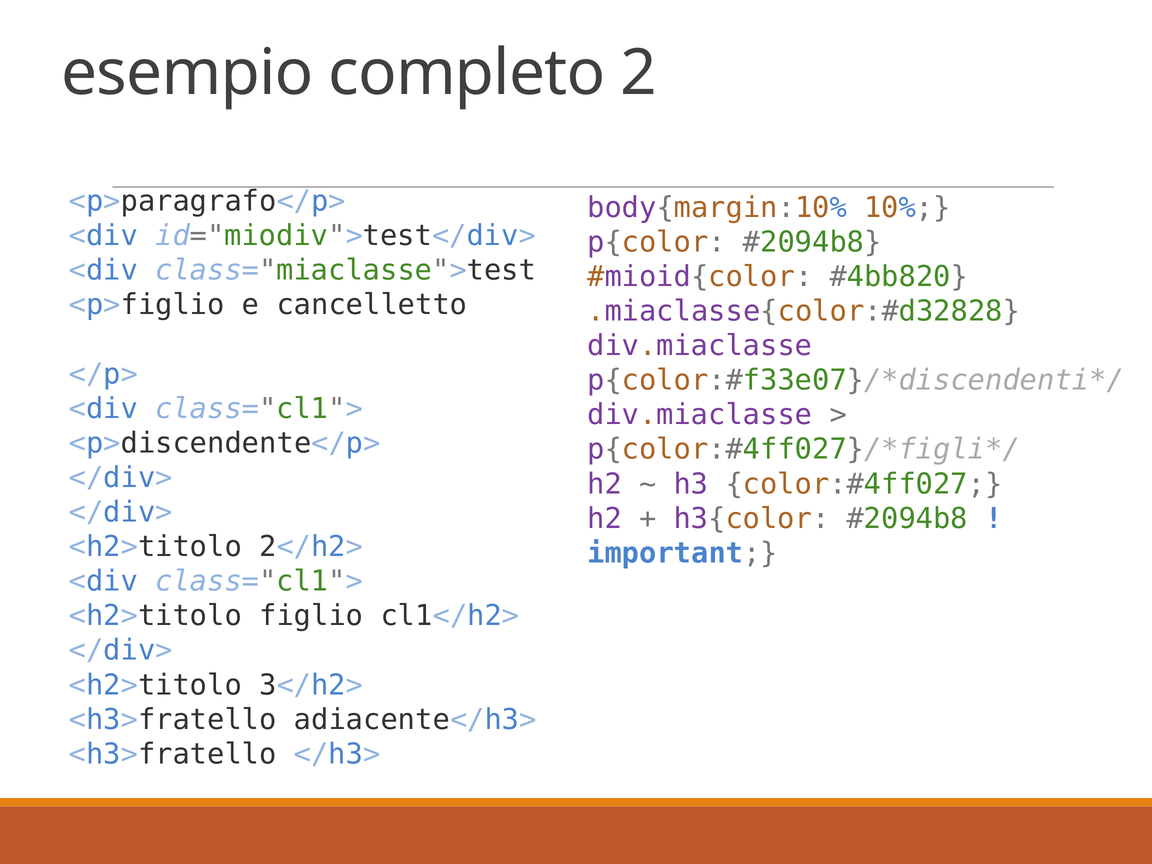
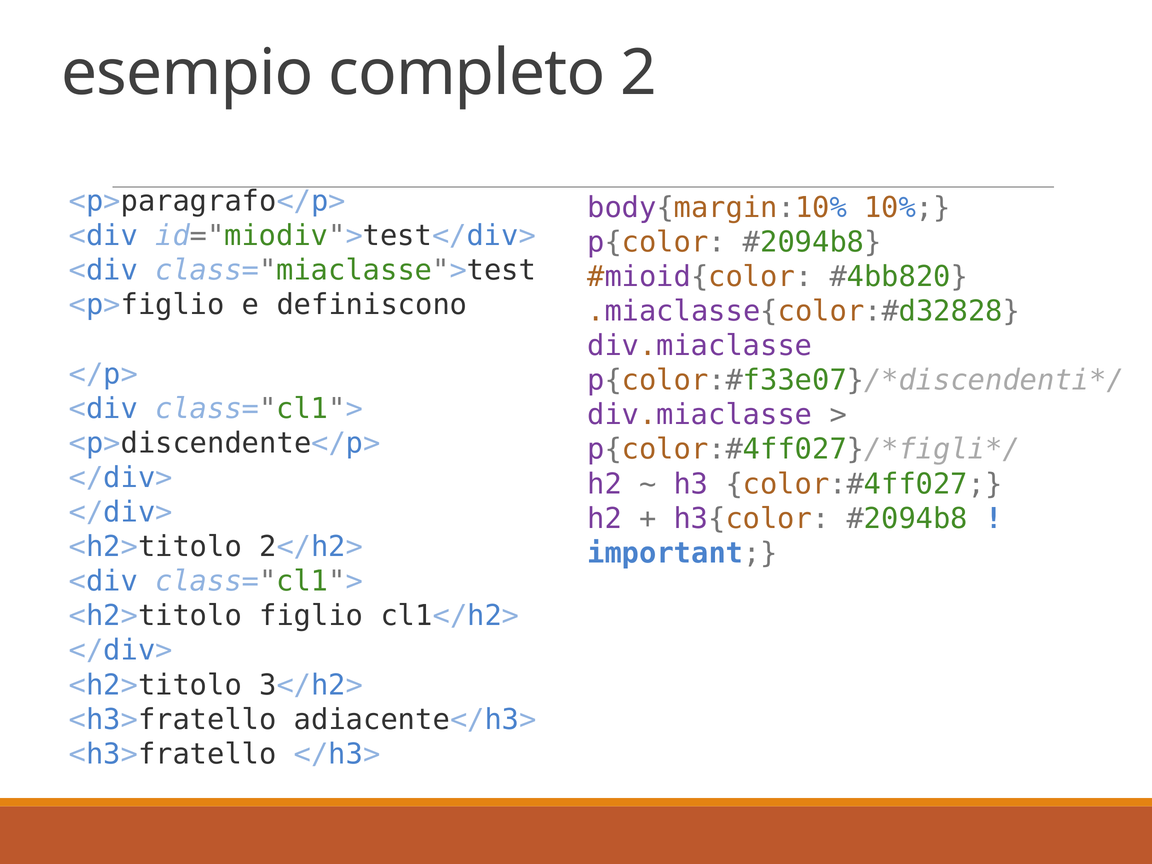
cancelletto: cancelletto -> definiscono (372, 305)
